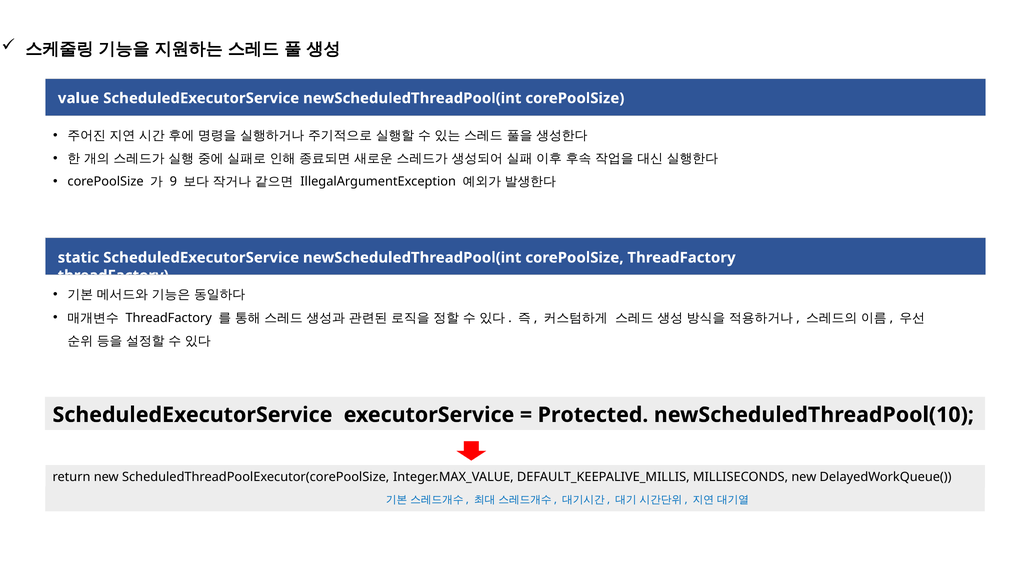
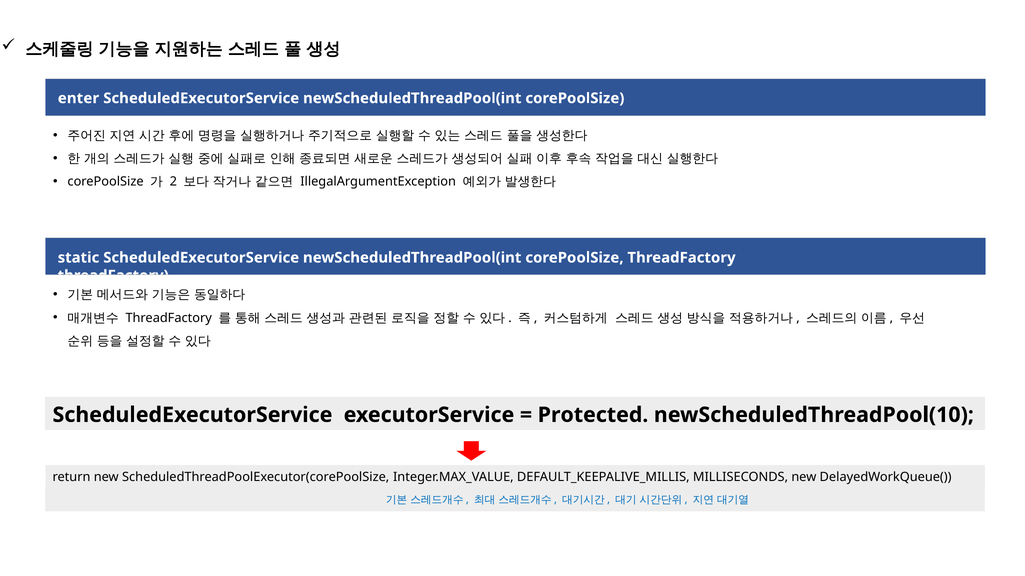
value: value -> enter (78, 98)
9: 9 -> 2 (173, 182)
